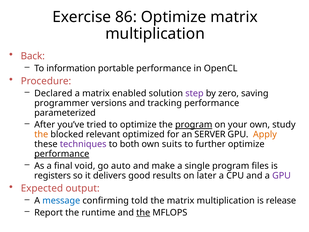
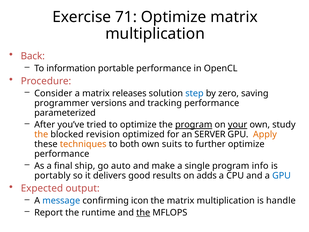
86: 86 -> 71 (126, 17)
Declared: Declared -> Consider (53, 93)
enabled: enabled -> releases (129, 93)
step colour: purple -> blue (194, 93)
your underline: none -> present (238, 125)
relevant: relevant -> revision (103, 134)
techniques colour: purple -> orange (83, 144)
performance underline: present -> none (62, 154)
void: void -> ship (85, 166)
files: files -> info (260, 166)
registers: registers -> portably (52, 175)
later: later -> adds (207, 175)
GPU colour: purple -> blue (282, 175)
told: told -> icon (140, 200)
release: release -> handle (281, 200)
